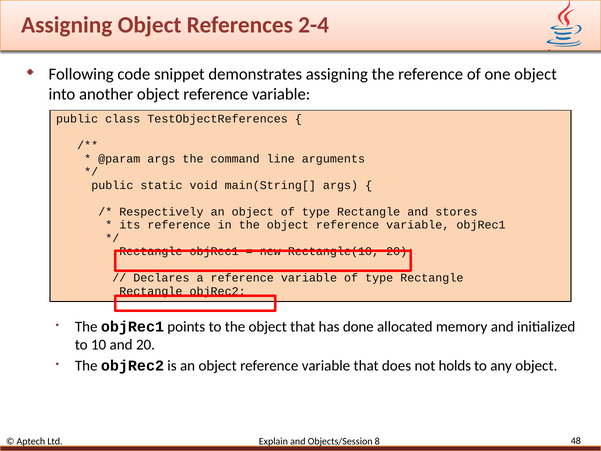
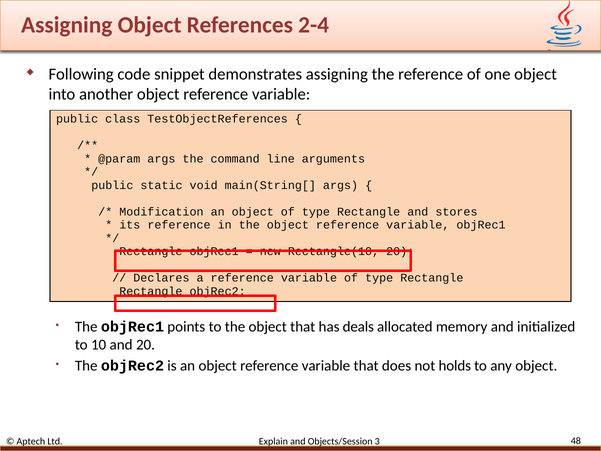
Respectively: Respectively -> Modification (161, 212)
done: done -> deals (358, 327)
8: 8 -> 3 (377, 441)
